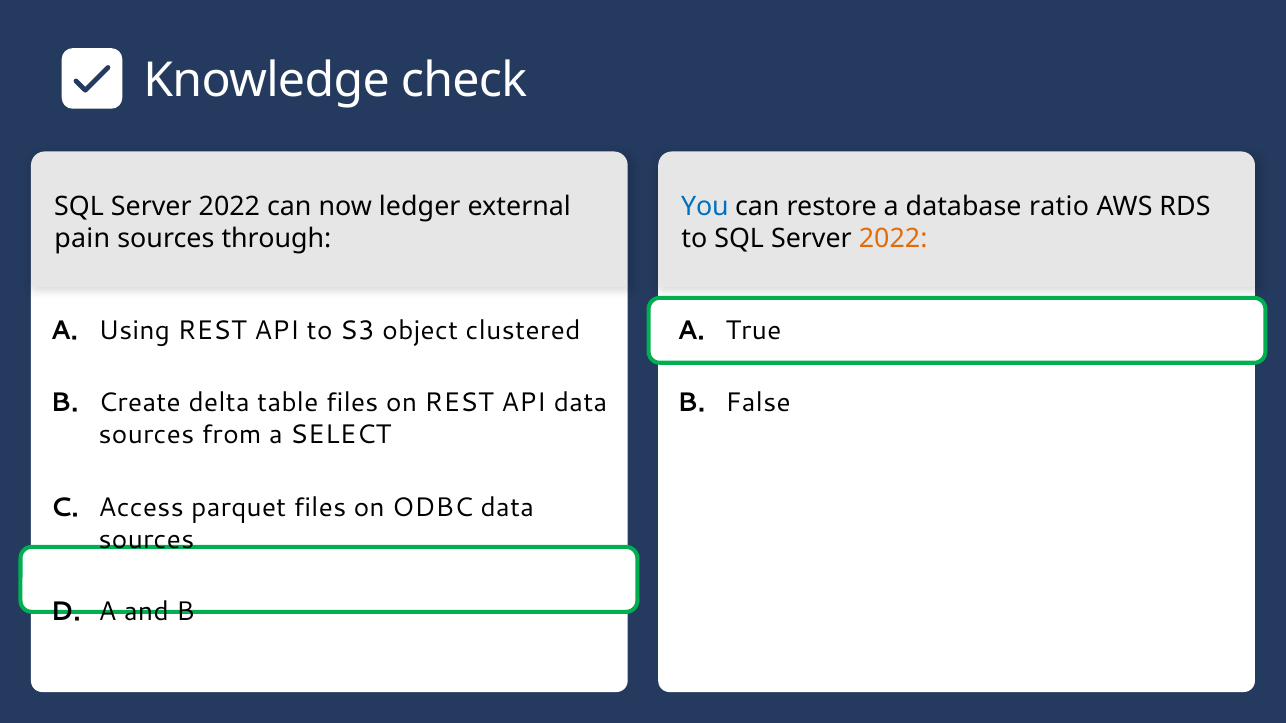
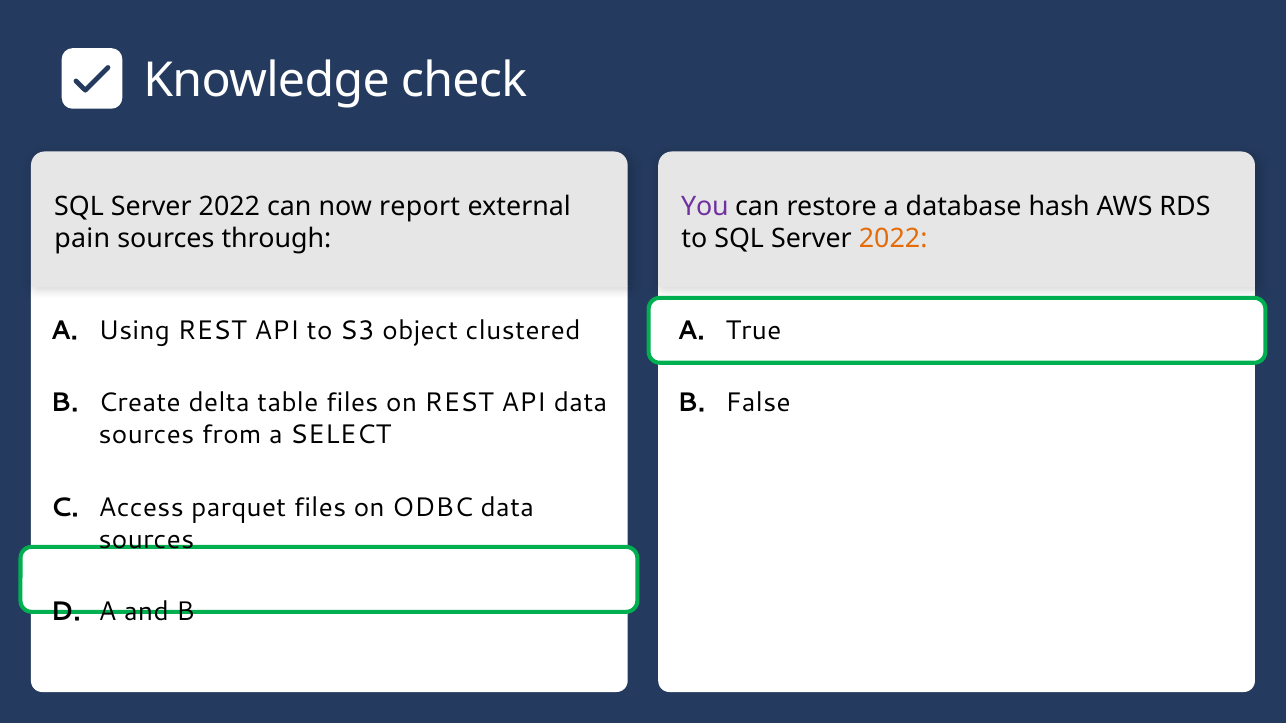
ledger: ledger -> report (420, 207)
You colour: blue -> purple (705, 207)
ratio: ratio -> hash (1059, 207)
